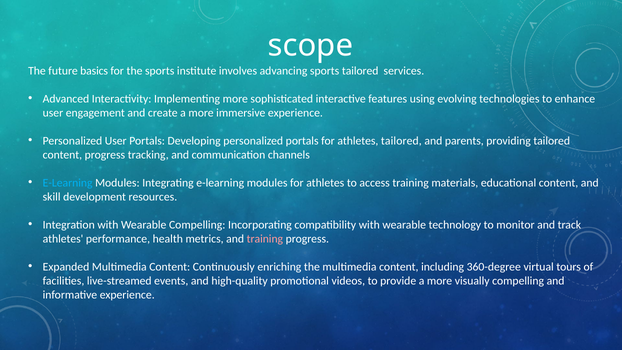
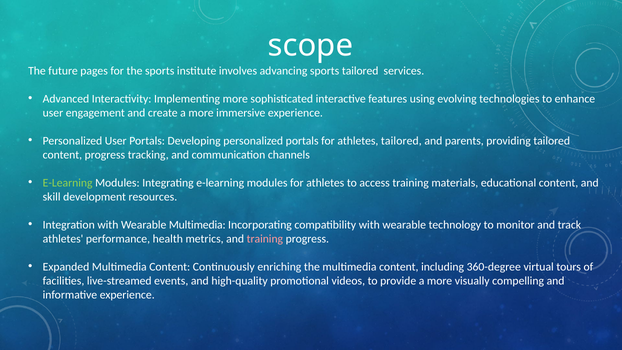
basics: basics -> pages (94, 71)
E-Learning colour: light blue -> light green (68, 183)
Wearable Compelling: Compelling -> Multimedia (197, 225)
